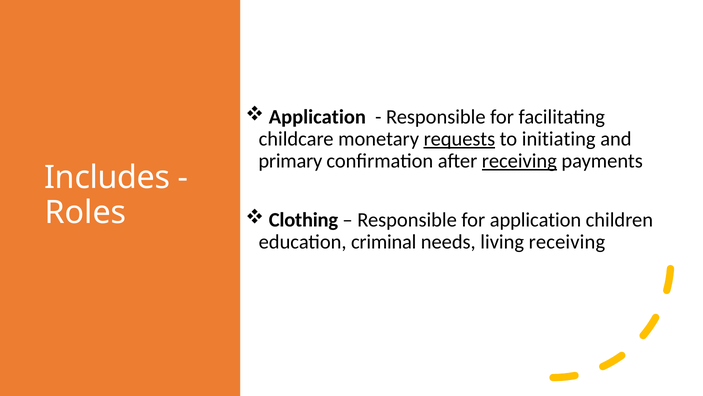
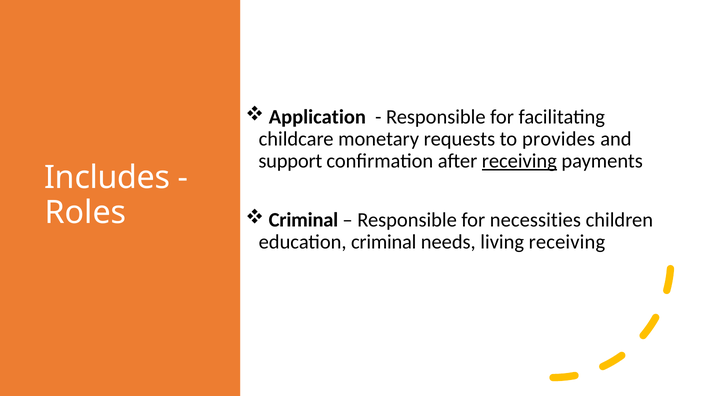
requests underline: present -> none (459, 139)
initiating: initiating -> provides (559, 139)
primary: primary -> support (290, 161)
Clothing: Clothing -> Criminal (303, 220)
for application: application -> necessities (535, 220)
